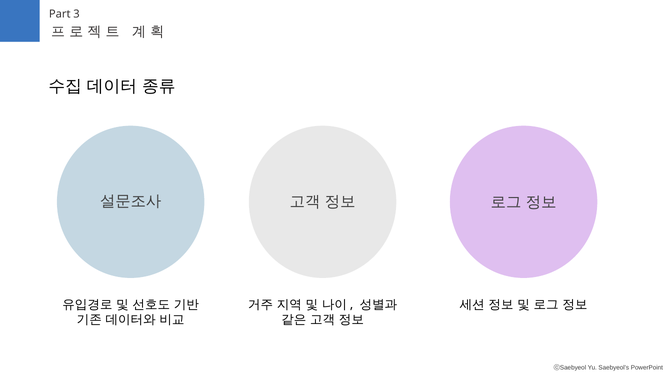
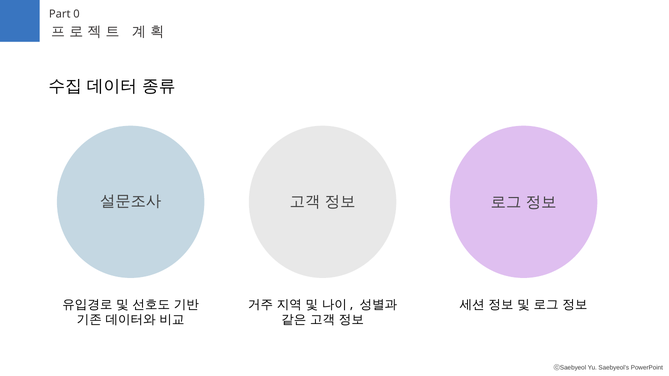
3: 3 -> 0 (77, 14)
